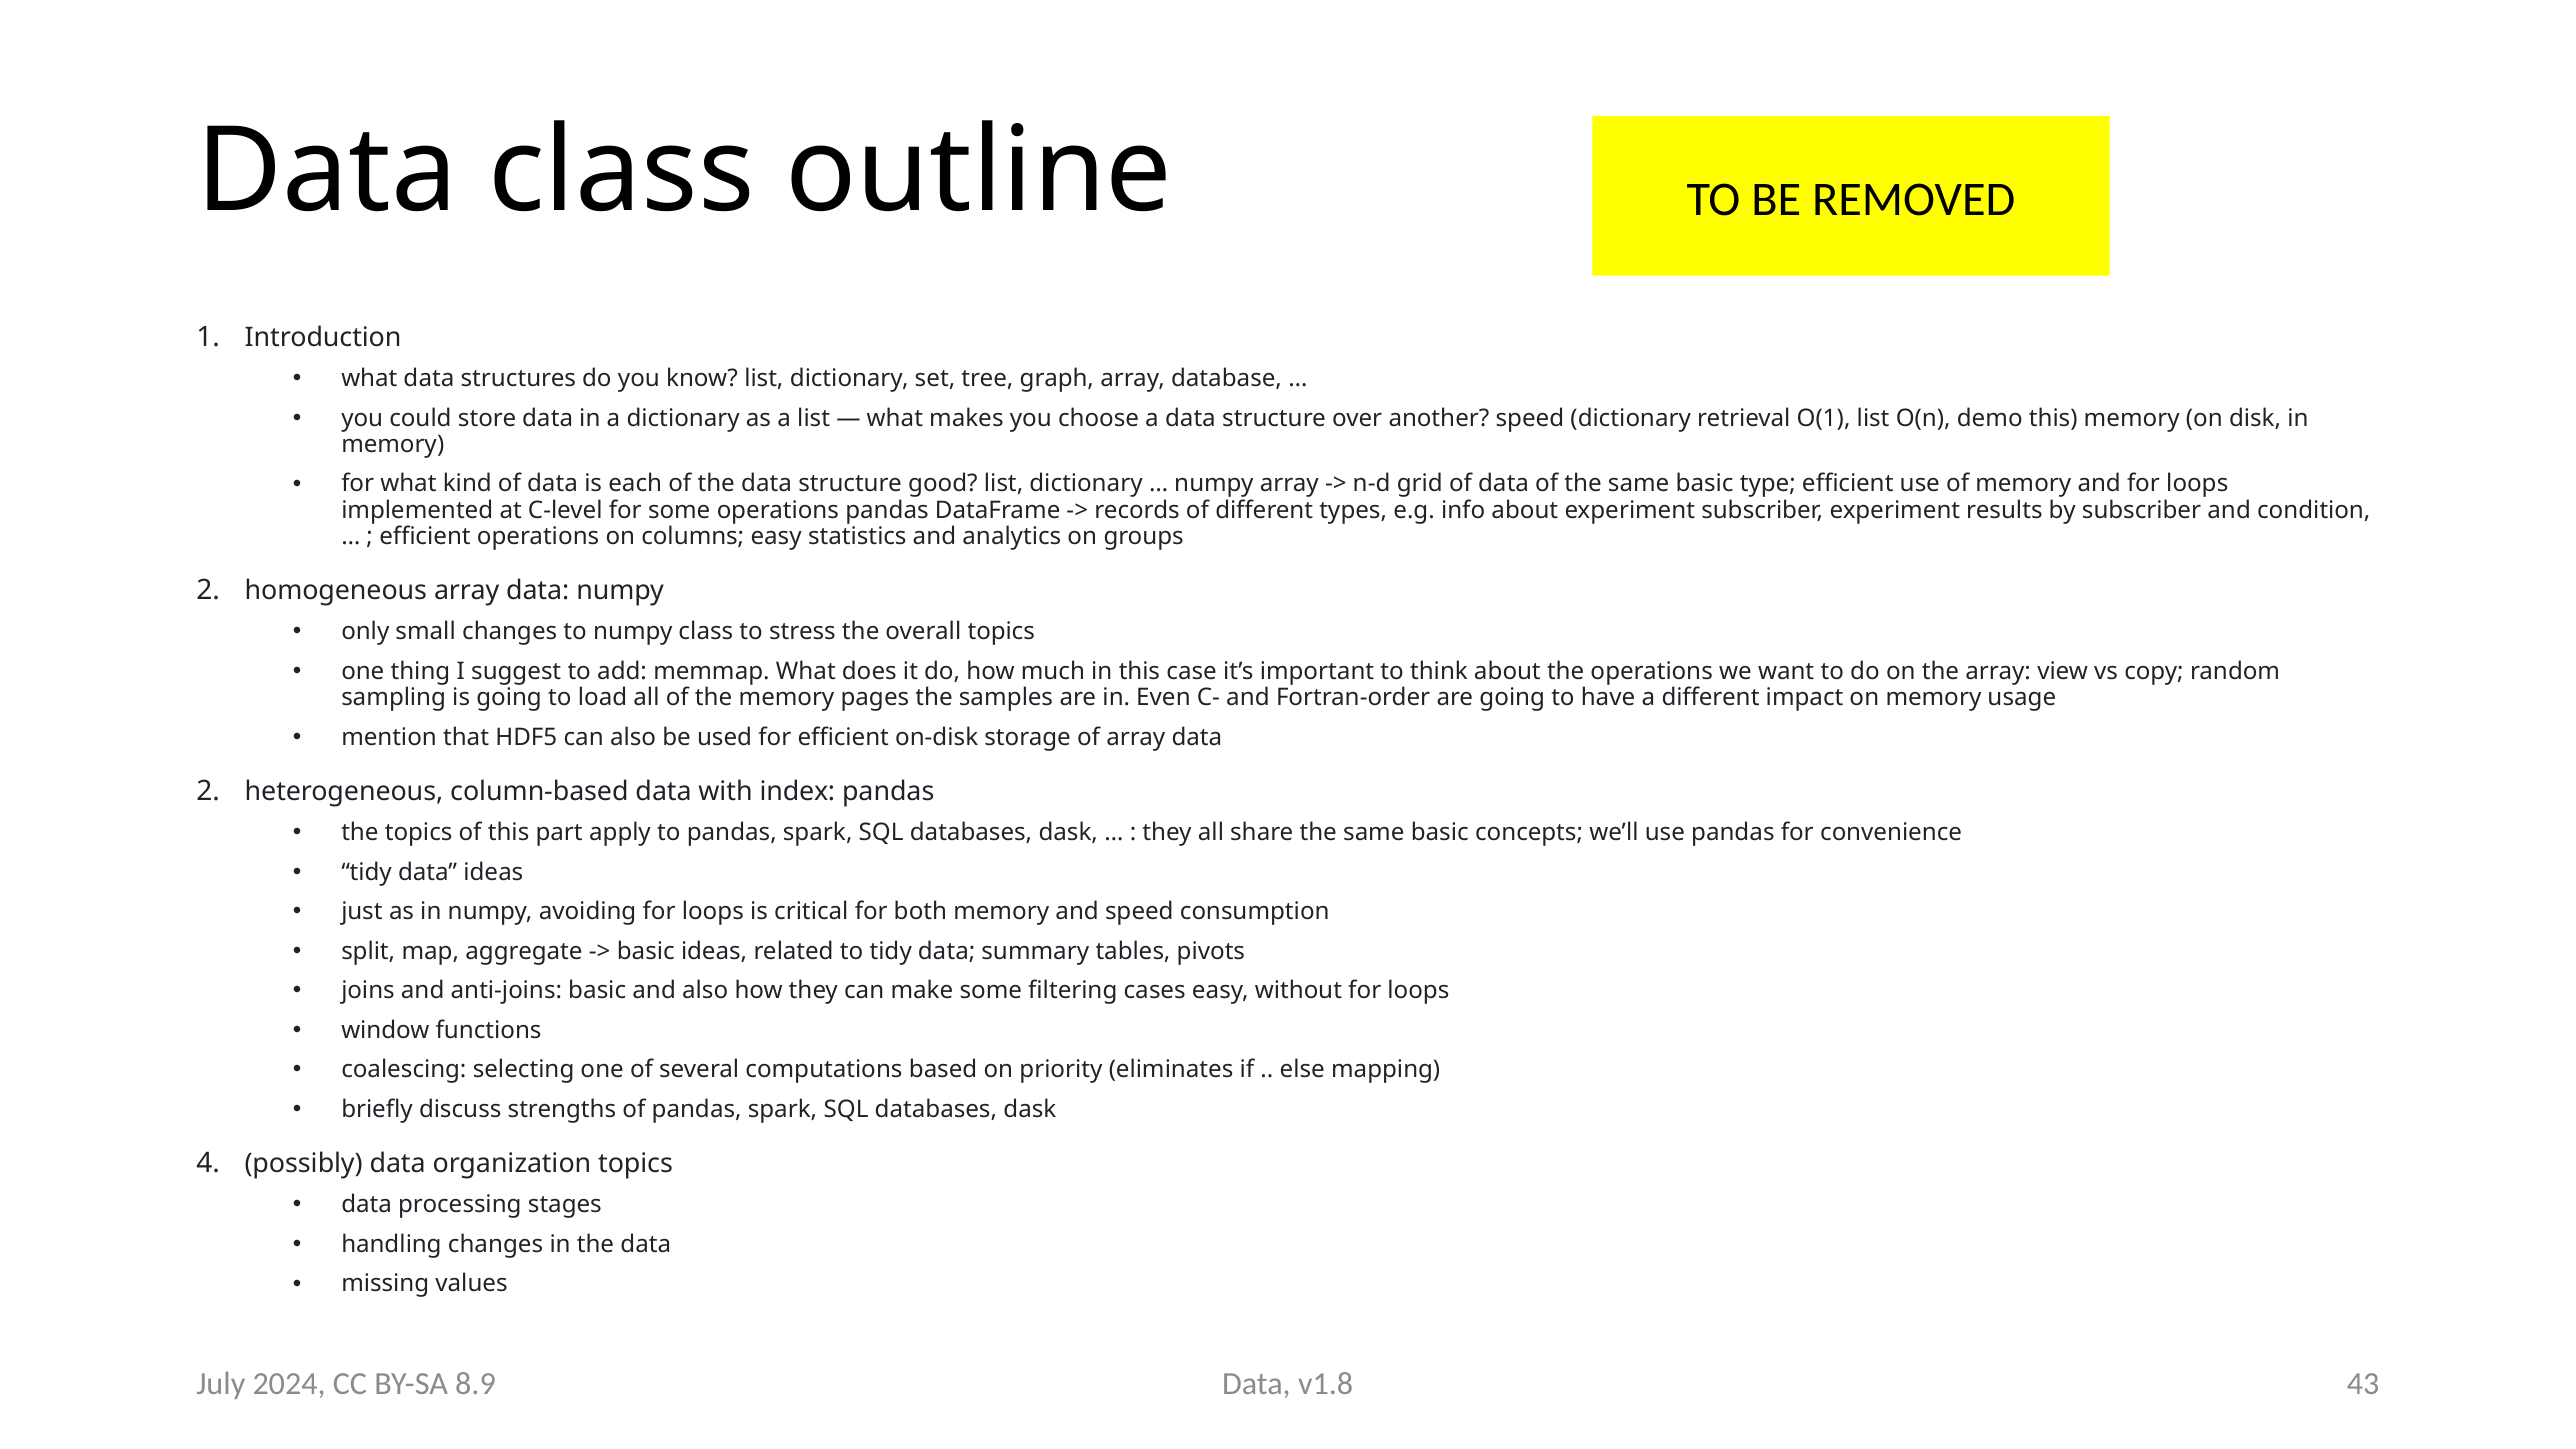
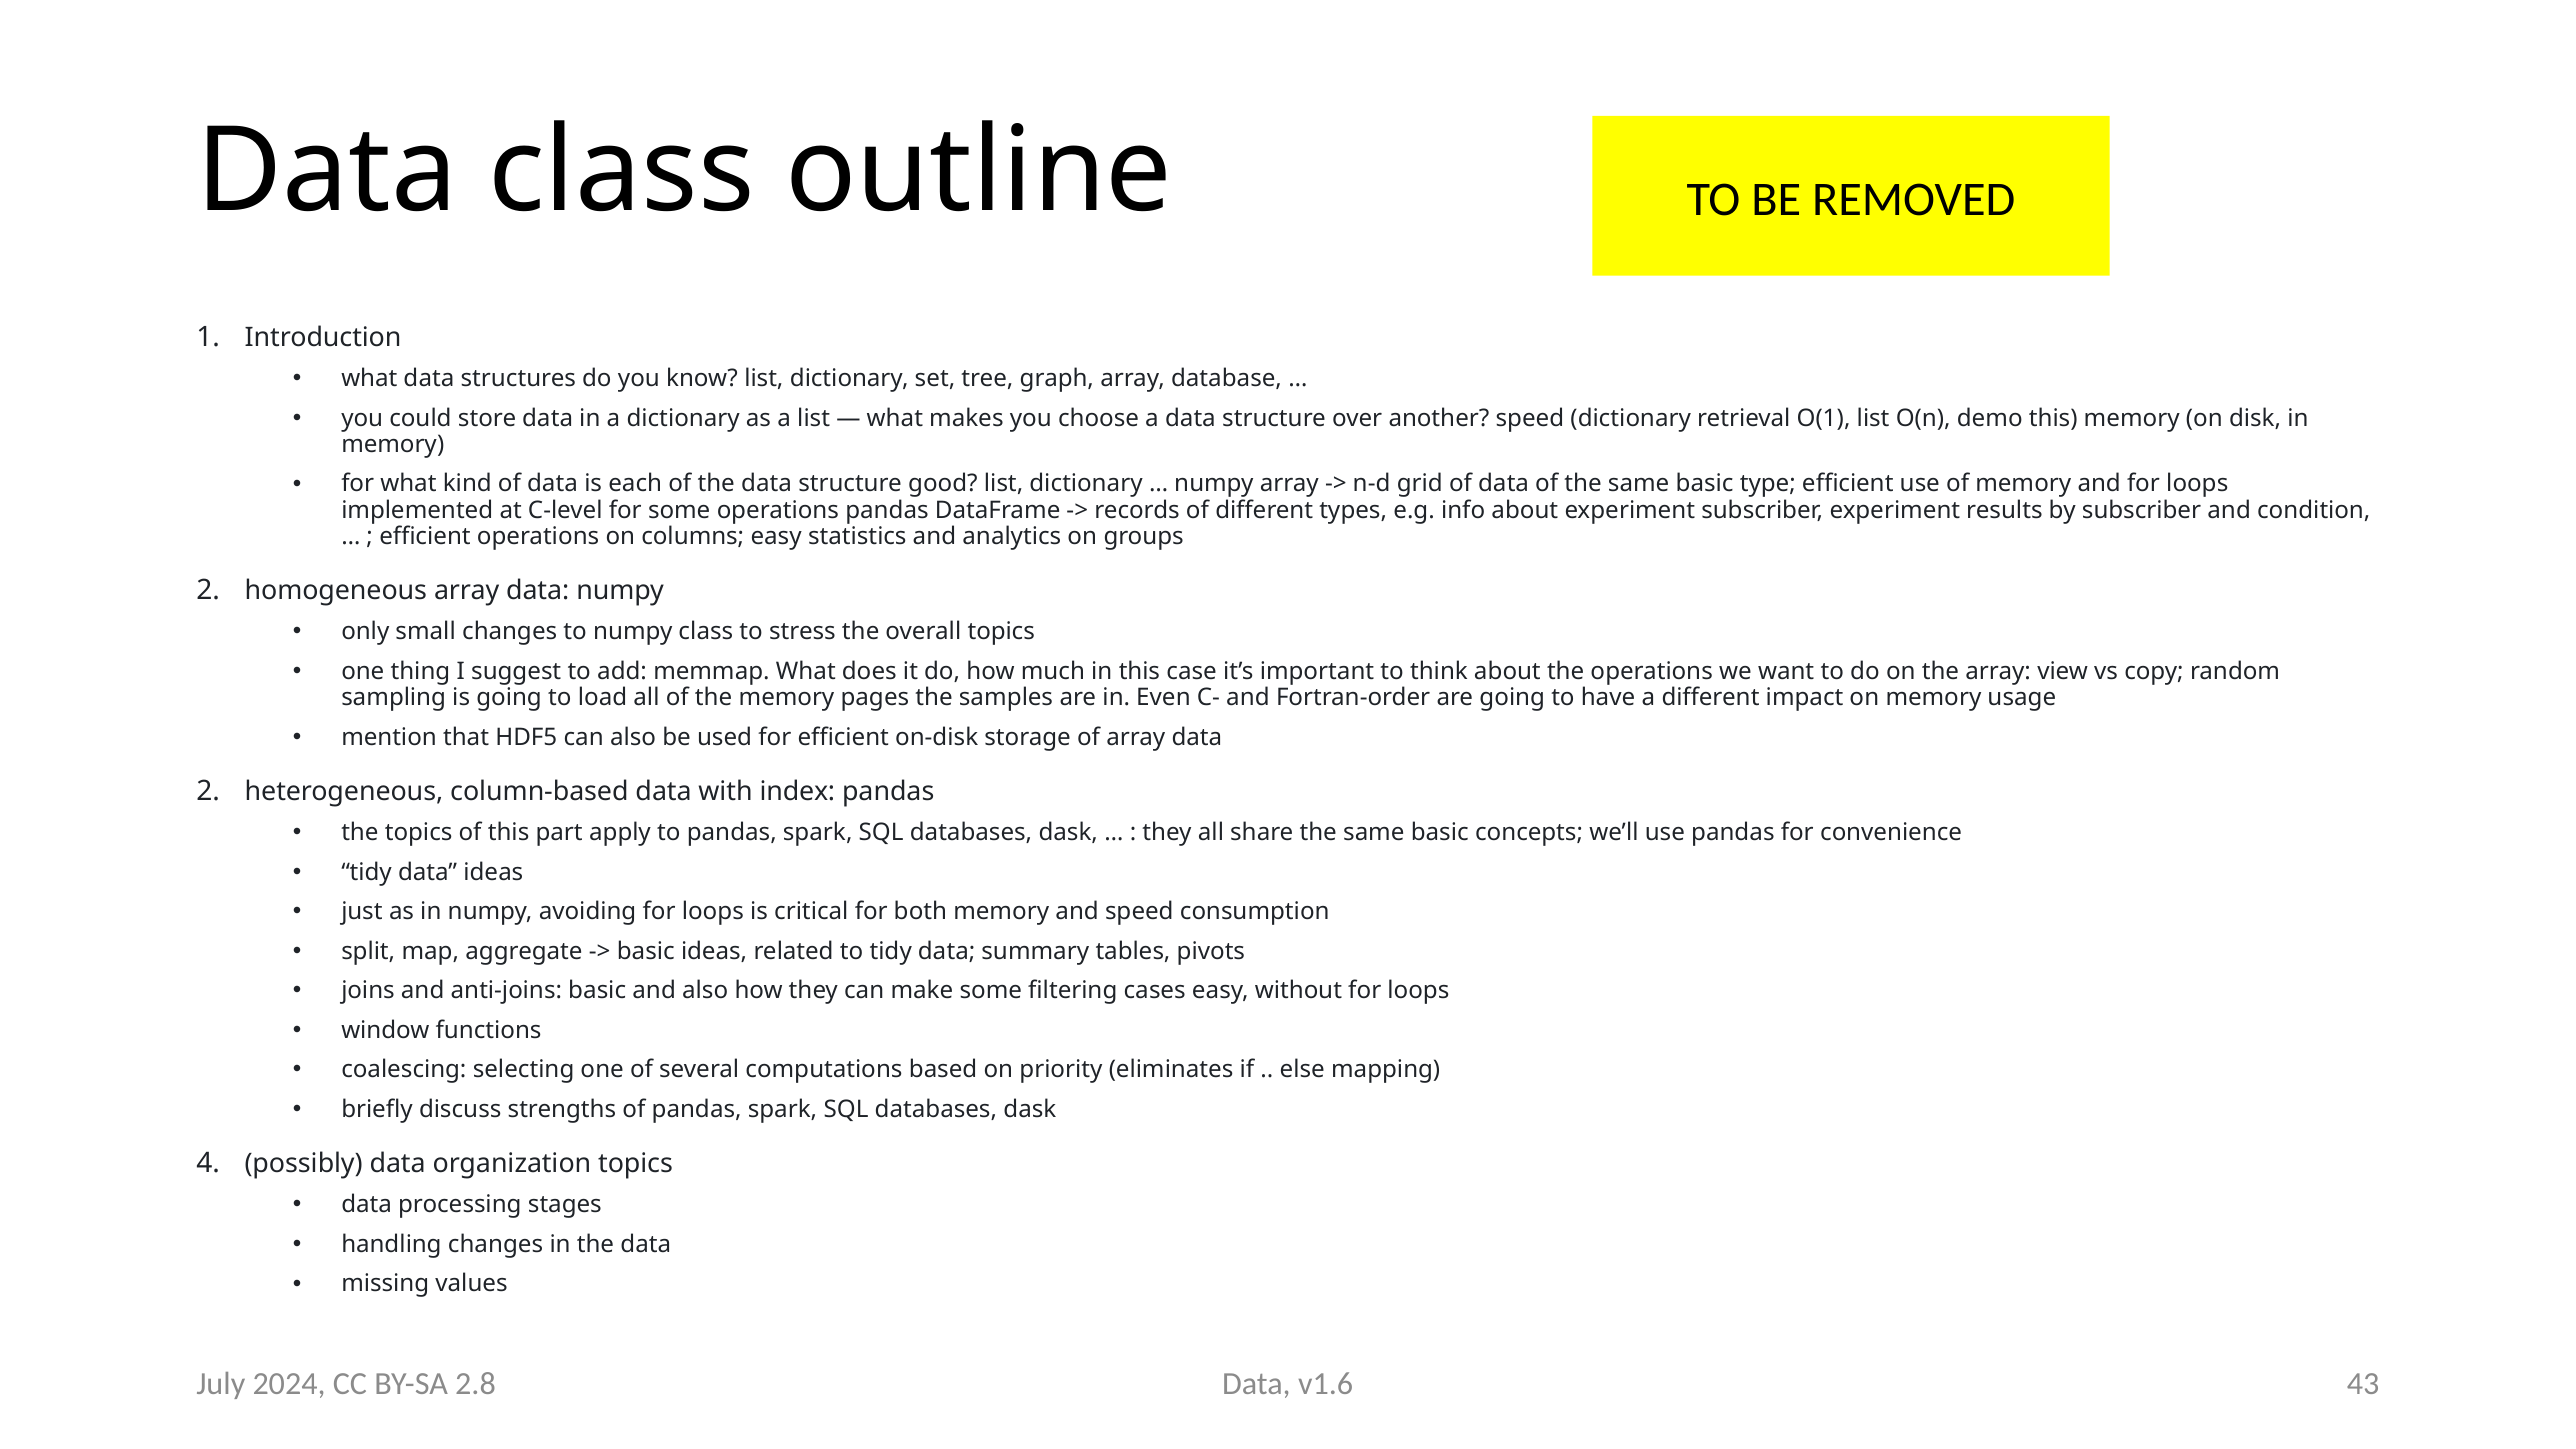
v1.8: v1.8 -> v1.6 (1326, 1383)
8.9: 8.9 -> 2.8 (475, 1384)
